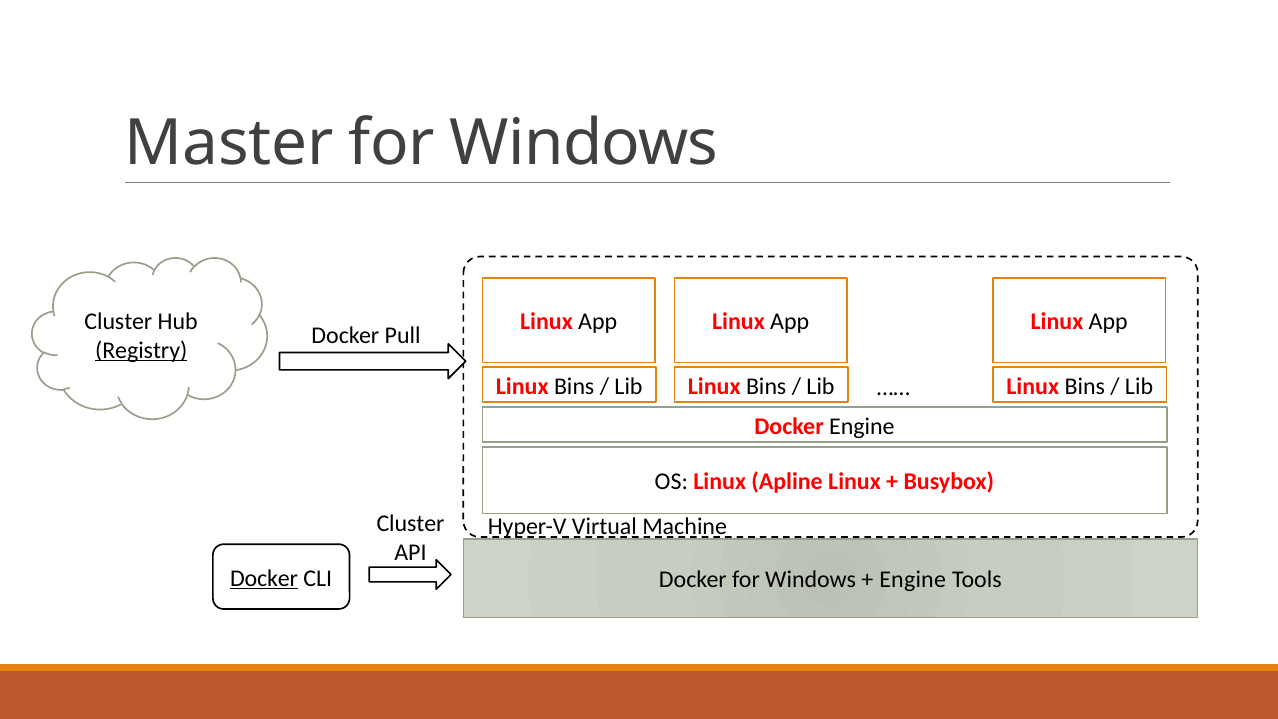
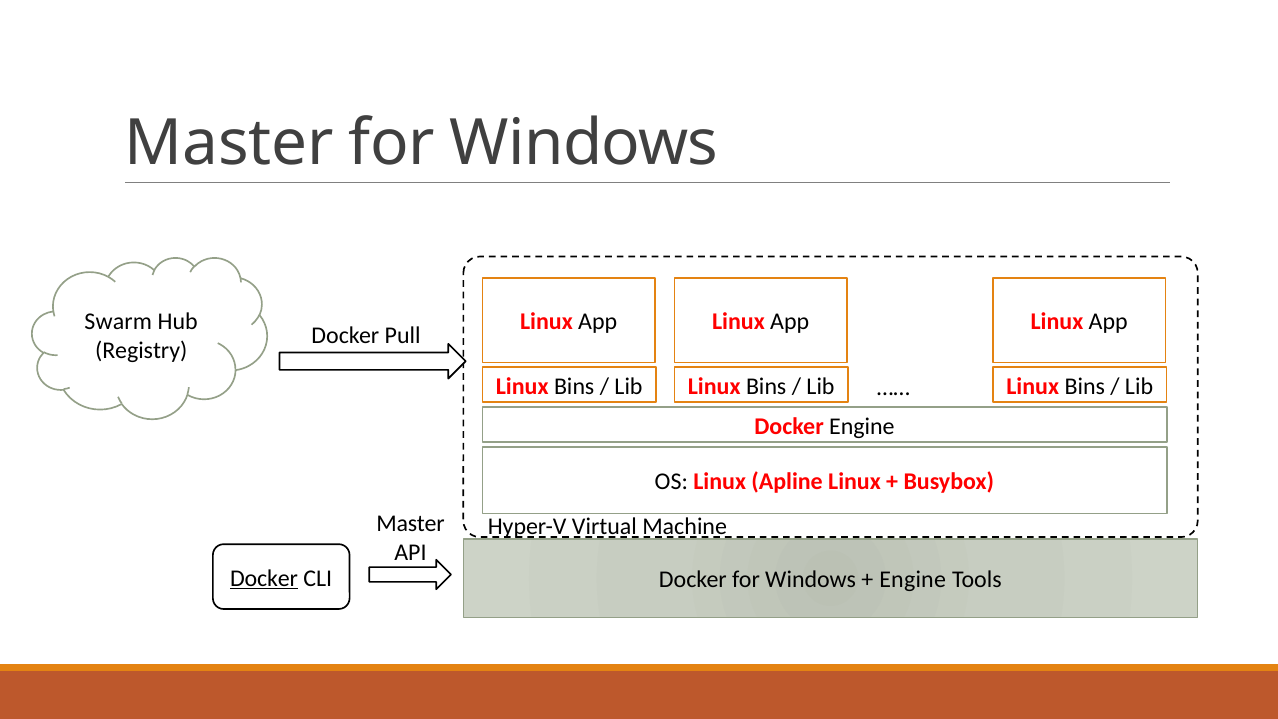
Cluster: Cluster -> Swarm (118, 322)
Registry underline: present -> none (141, 350)
Cluster: Cluster -> Master (411, 524)
